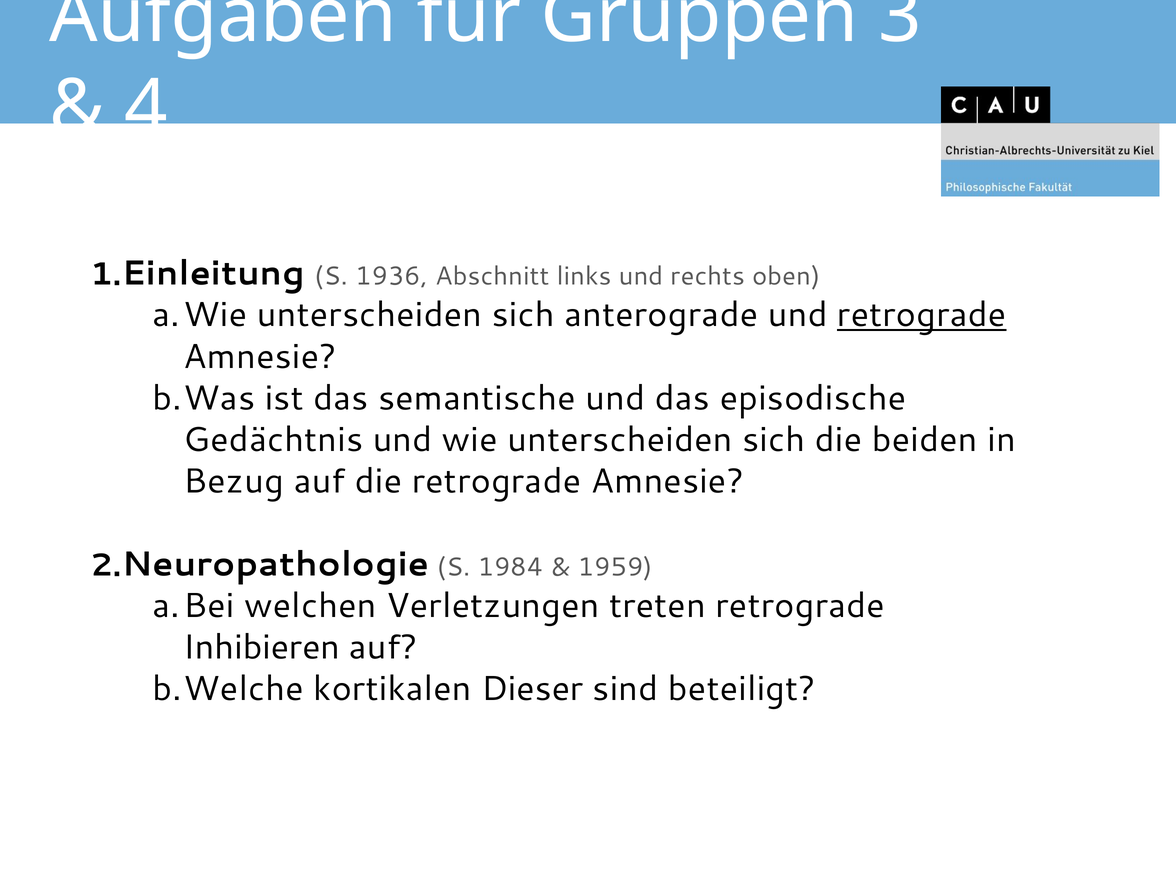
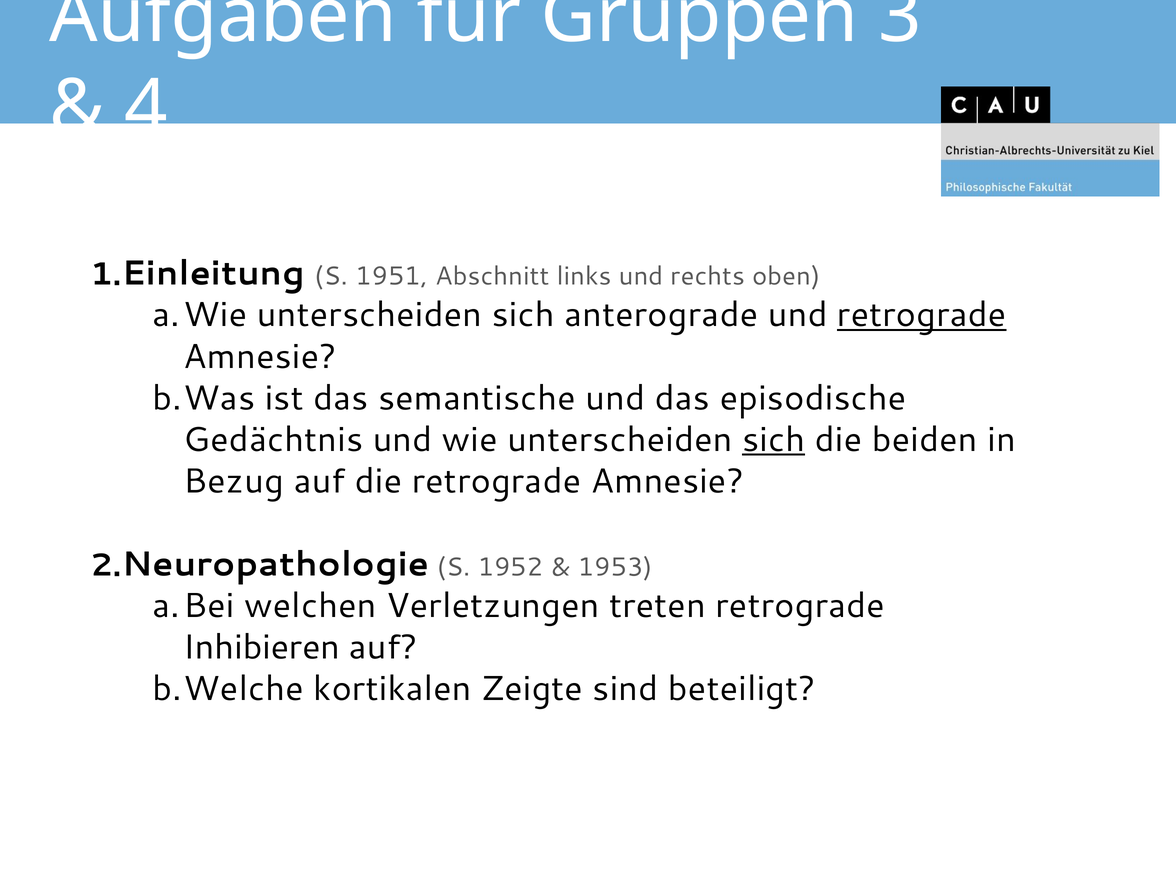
1936: 1936 -> 1951 (392, 276)
sich underline: none -> present (774, 440)
1984: 1984 -> 1952 (510, 567)
1959: 1959 -> 1953 (615, 567)
Dieser: Dieser -> Zeigte (532, 689)
